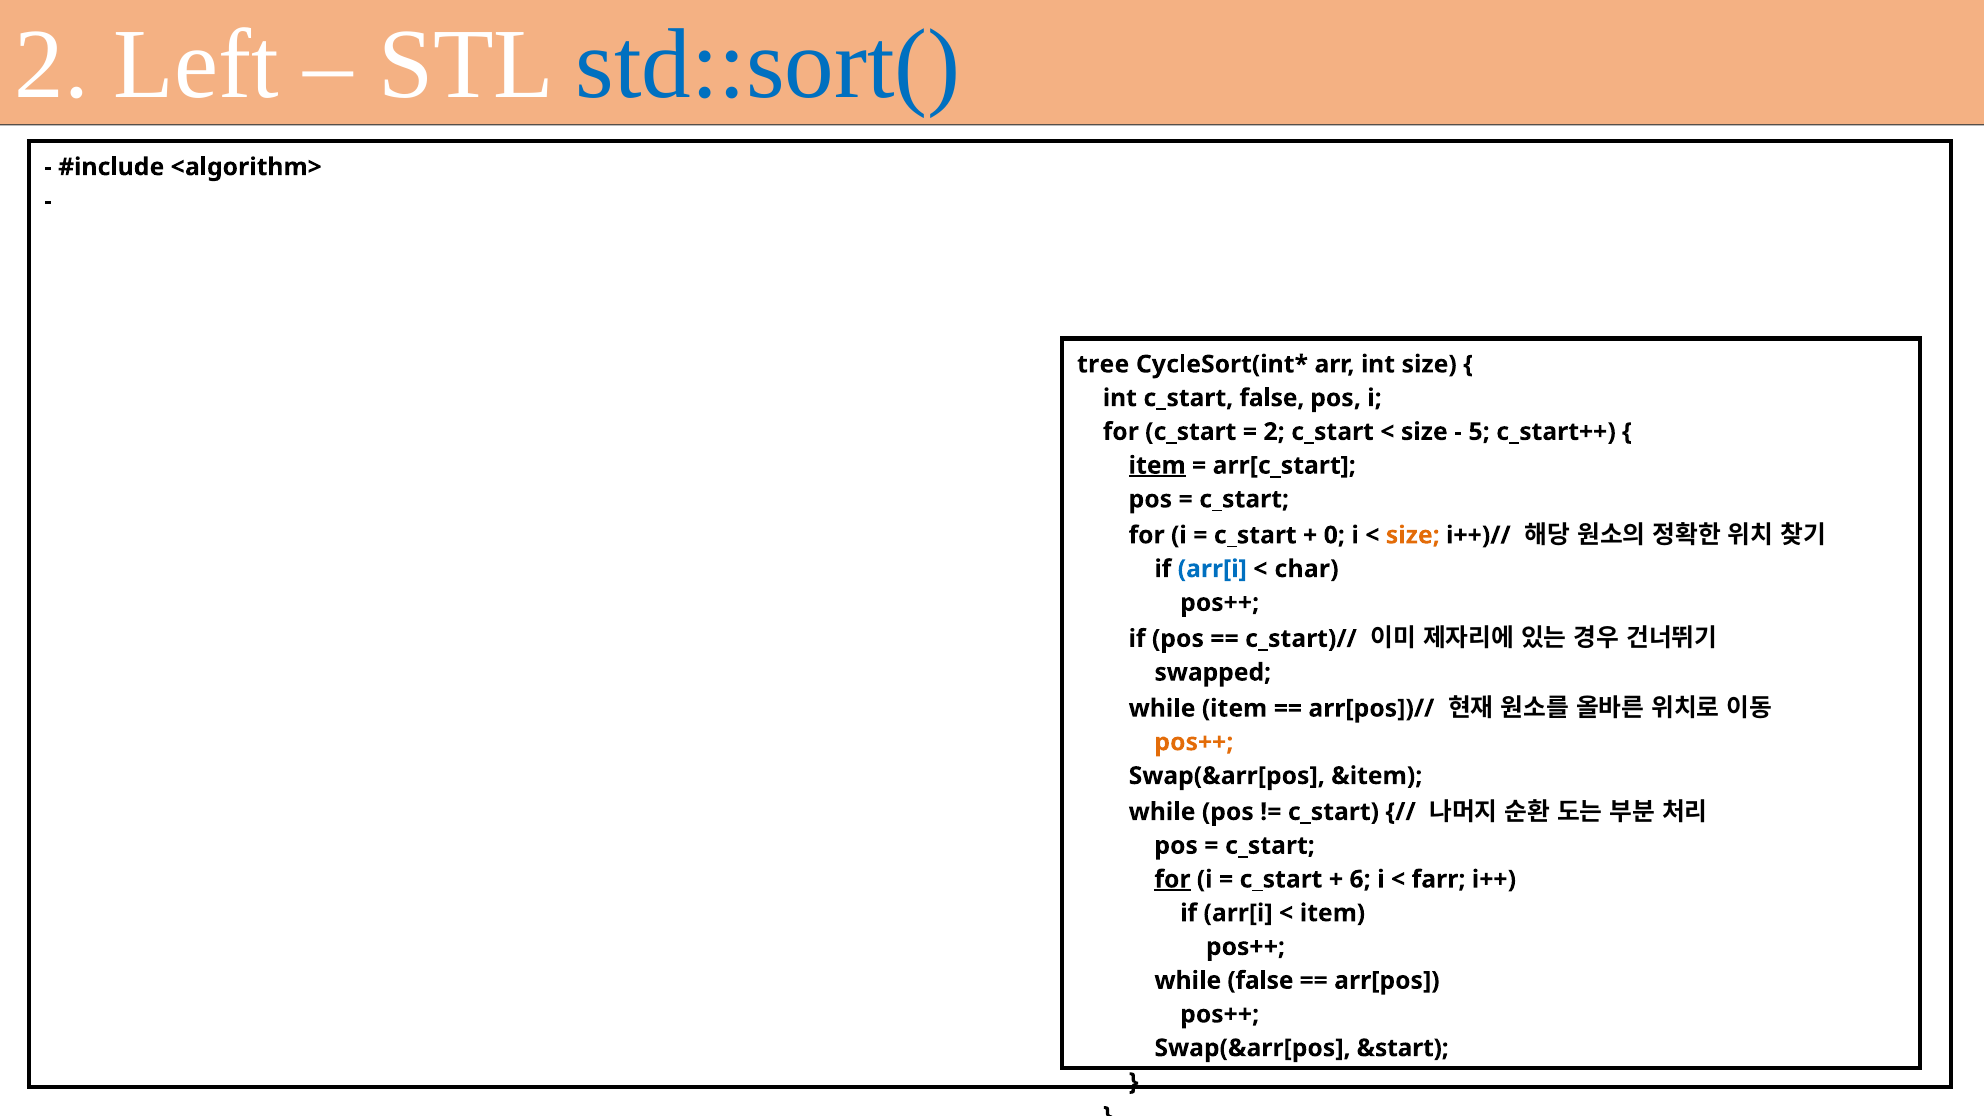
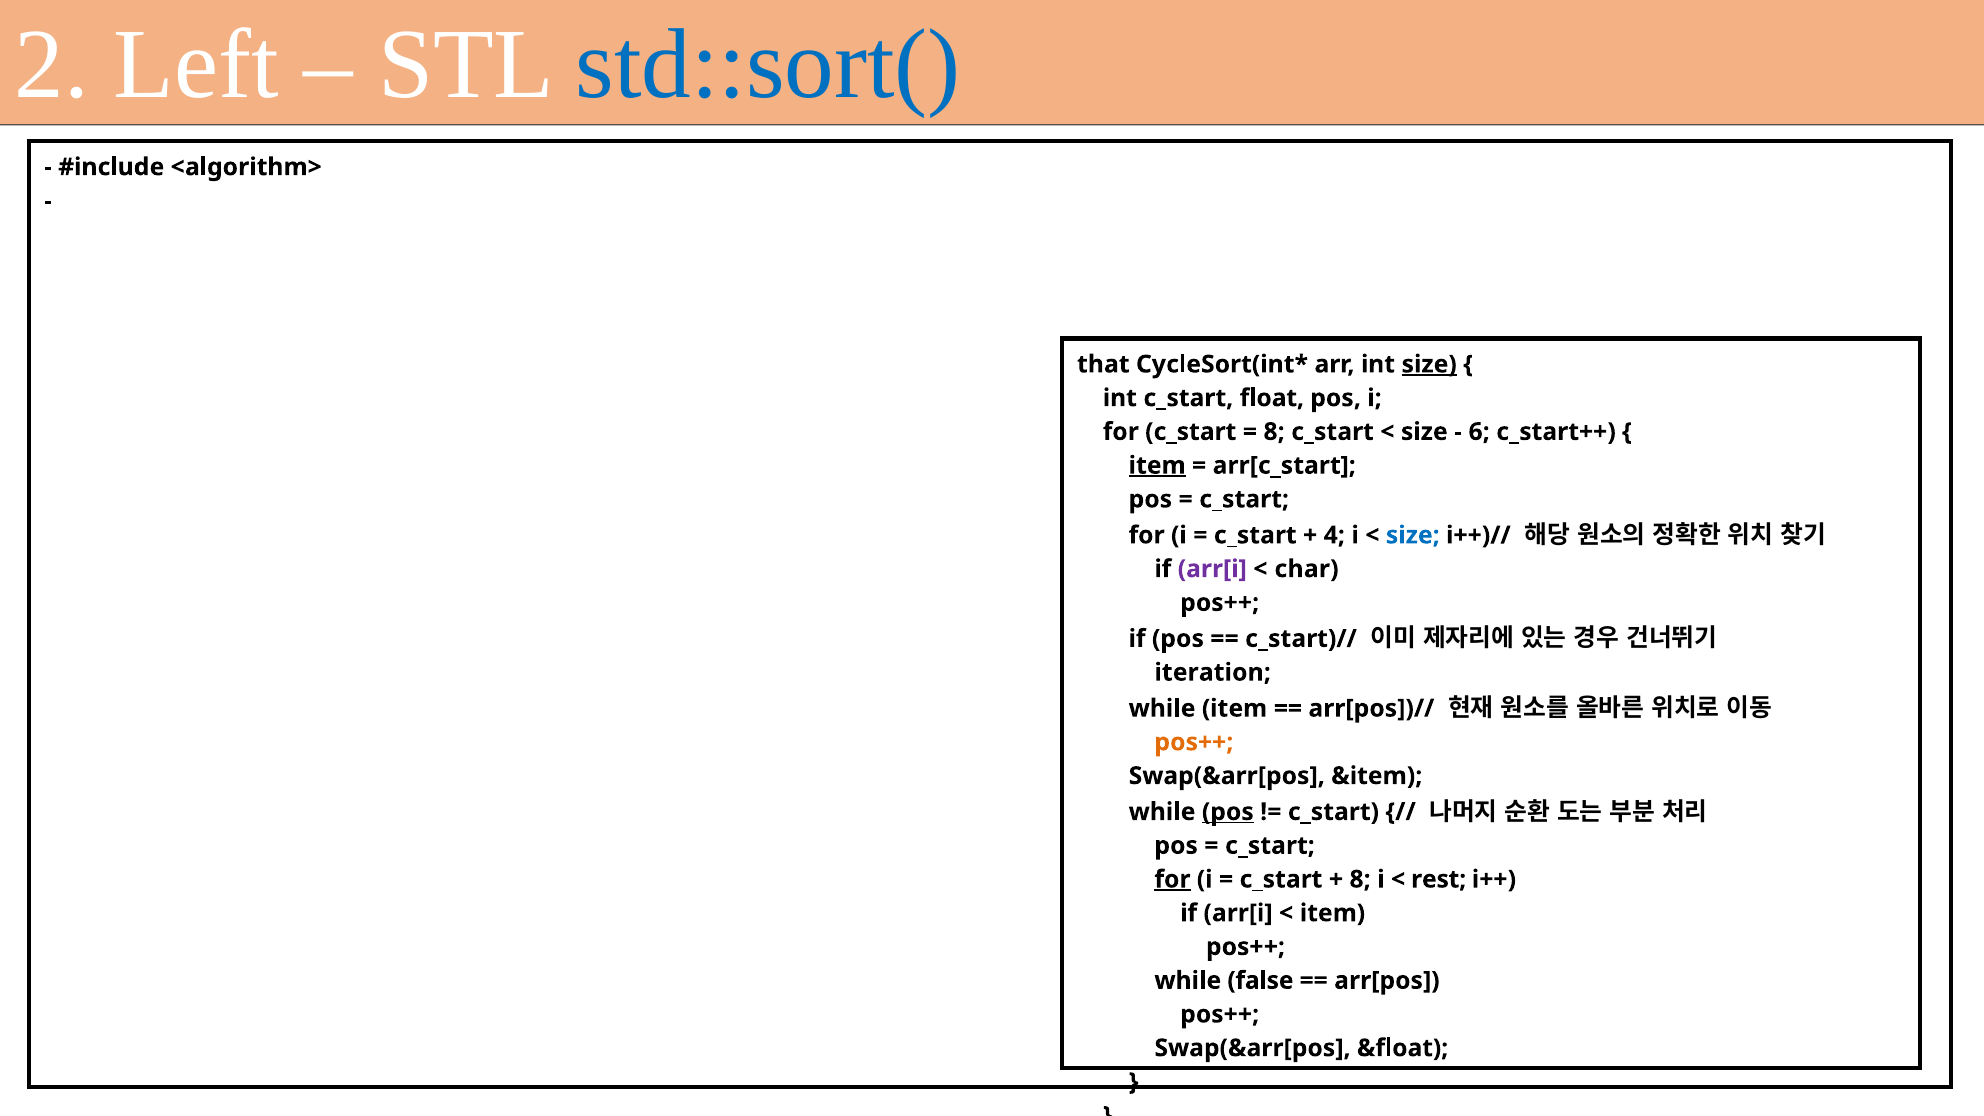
tree: tree -> that (1103, 364)
size underline: none -> present (1429, 364)
false: false -> float (1272, 398)
2: 2 -> 8 (1274, 432)
5: 5 -> 6 (1479, 432)
0: 0 -> 4 (1334, 535)
size colour: orange -> blue (1413, 535)
arr[i colour: blue -> purple (1212, 569)
swapped: swapped -> iteration (1213, 672)
pos underline: none -> present (1228, 812)
6: 6 -> 8 (1360, 879)
farr: farr -> rest (1439, 879)
&start: &start -> &float (1403, 1048)
